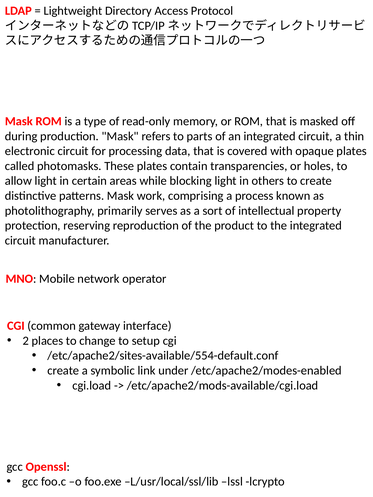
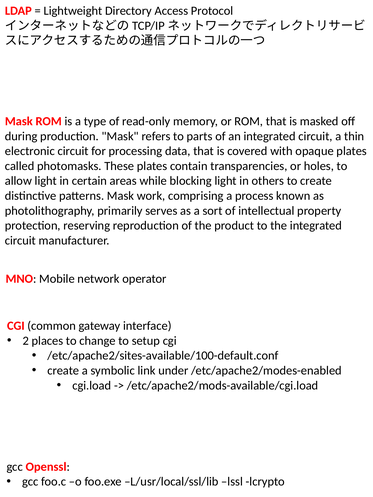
/etc/apache2/sites-available/554-default.conf: /etc/apache2/sites-available/554-default.conf -> /etc/apache2/sites-available/100-default.conf (163, 356)
